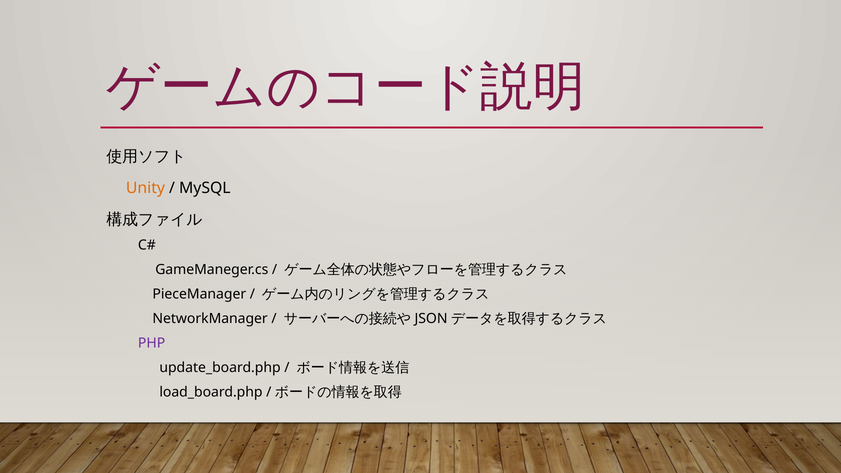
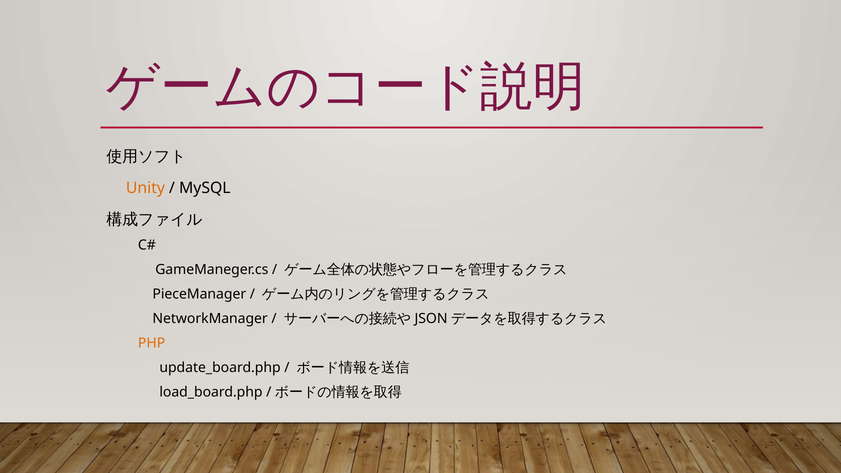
PHP colour: purple -> orange (152, 343)
